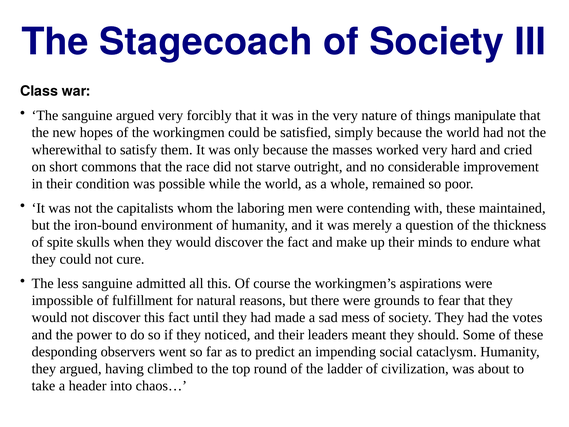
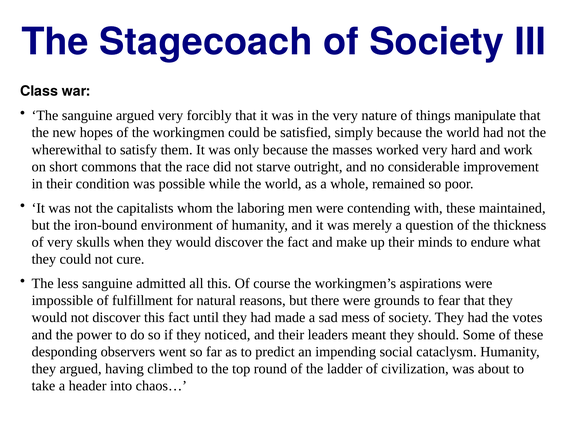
cried: cried -> work (518, 150)
of spite: spite -> very (60, 242)
